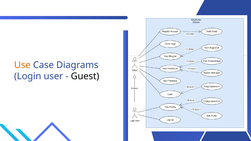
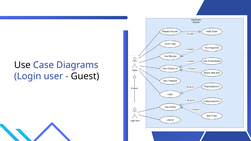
Use colour: orange -> black (22, 65)
